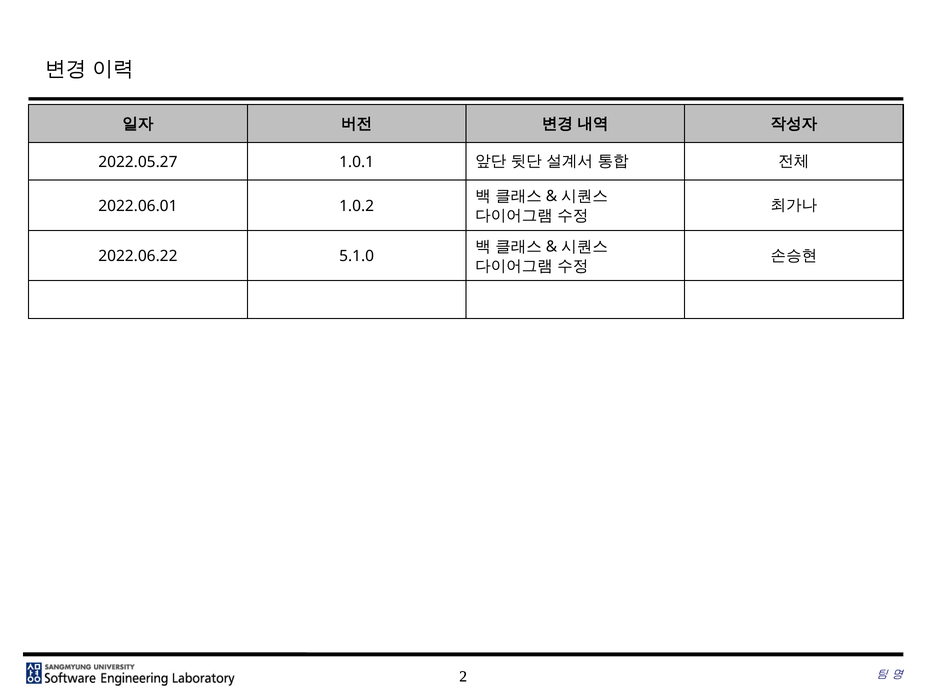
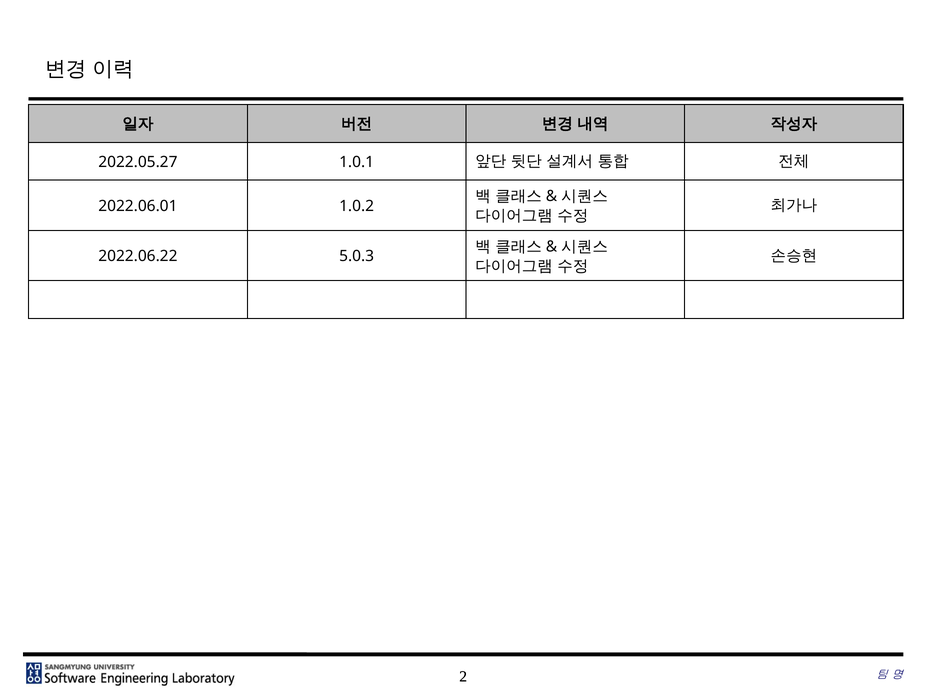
5.1.0: 5.1.0 -> 5.0.3 (357, 256)
